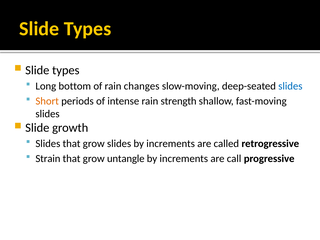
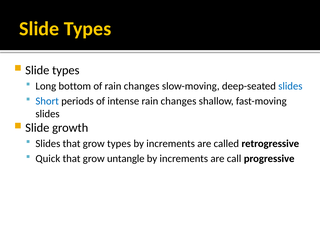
Short colour: orange -> blue (47, 101)
intense rain strength: strength -> changes (179, 101)
grow slides: slides -> types (119, 144)
Strain: Strain -> Quick (48, 159)
